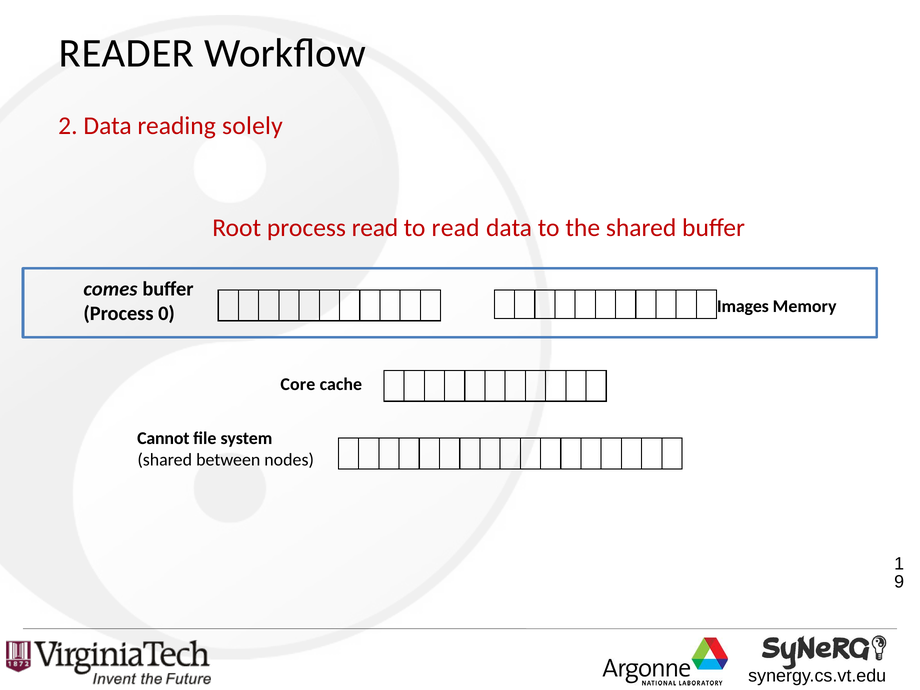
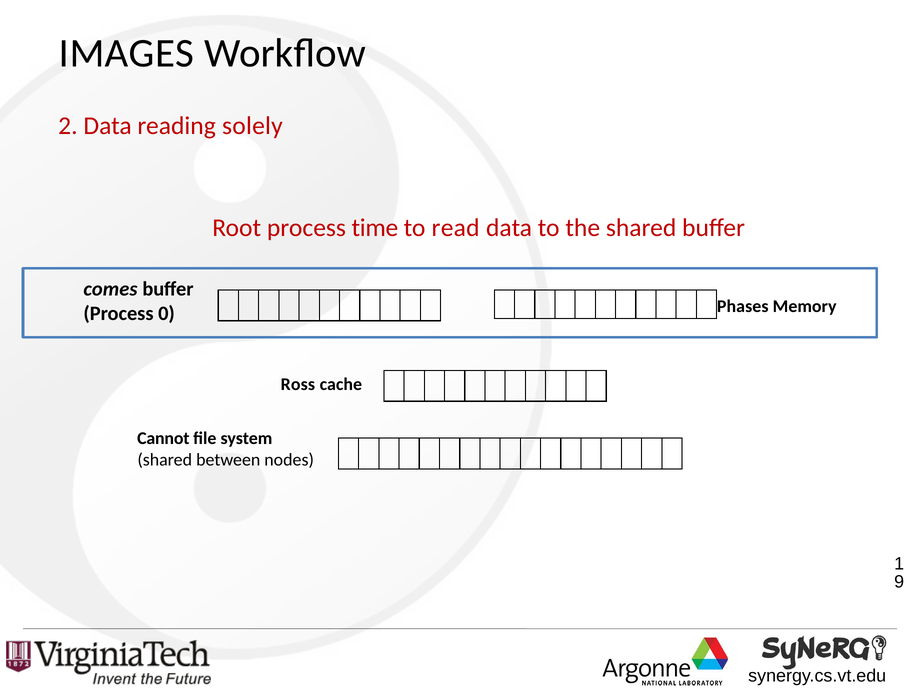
READER: READER -> IMAGES (127, 53)
process read: read -> time (375, 228)
Images: Images -> Phases (743, 307)
Core: Core -> Ross (298, 384)
